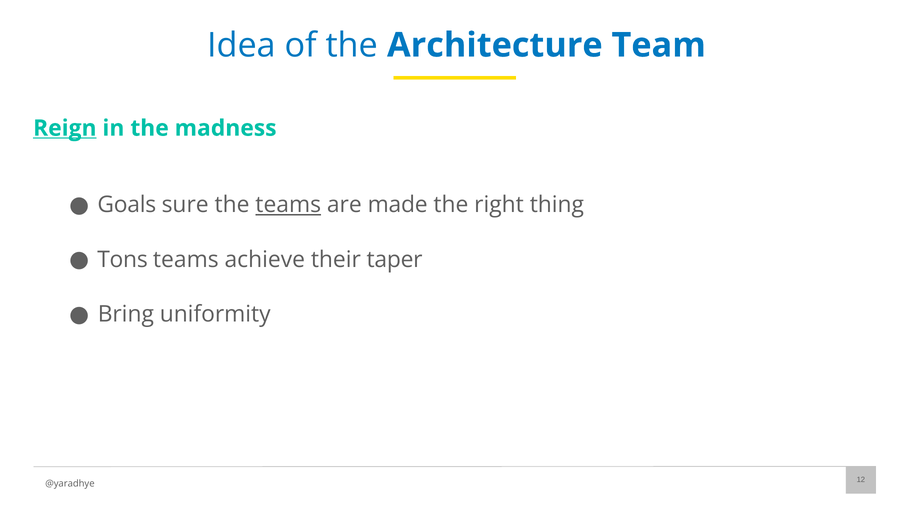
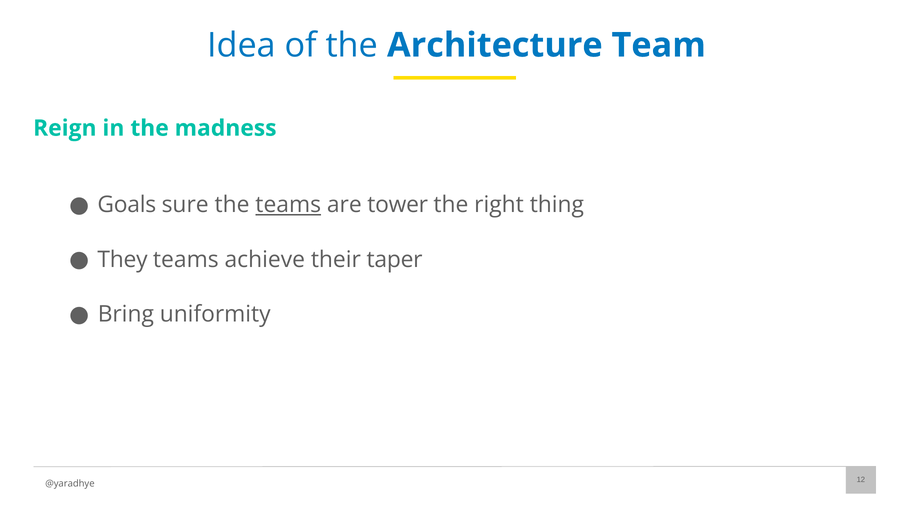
Reign underline: present -> none (65, 128)
made: made -> tower (398, 205)
Tons: Tons -> They (123, 259)
